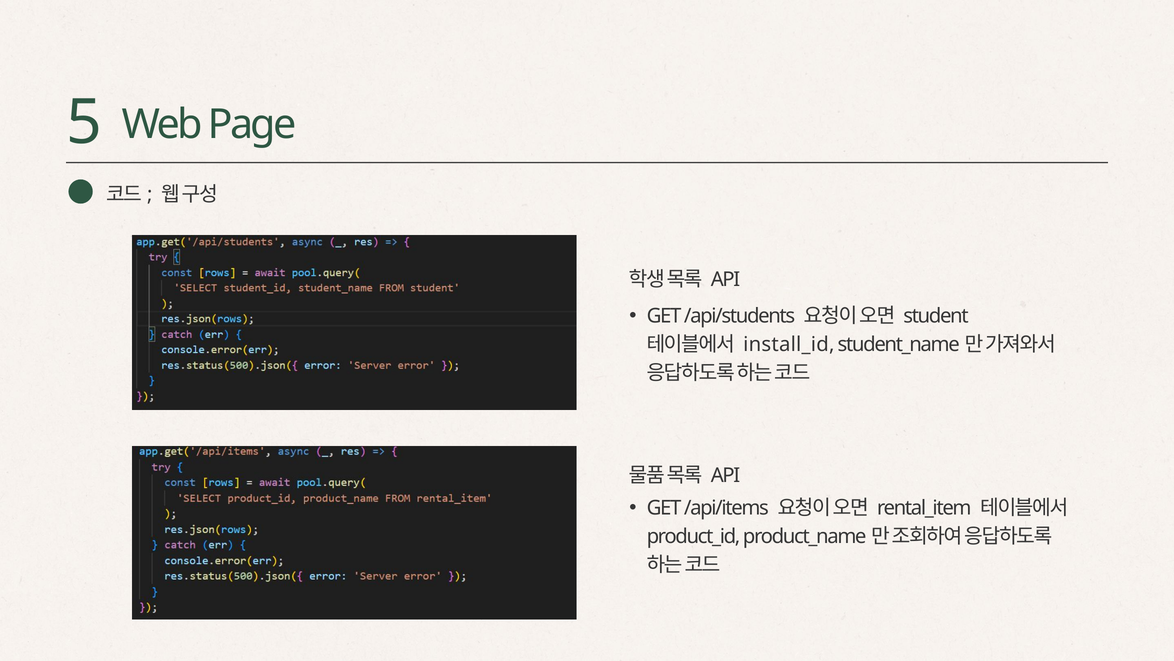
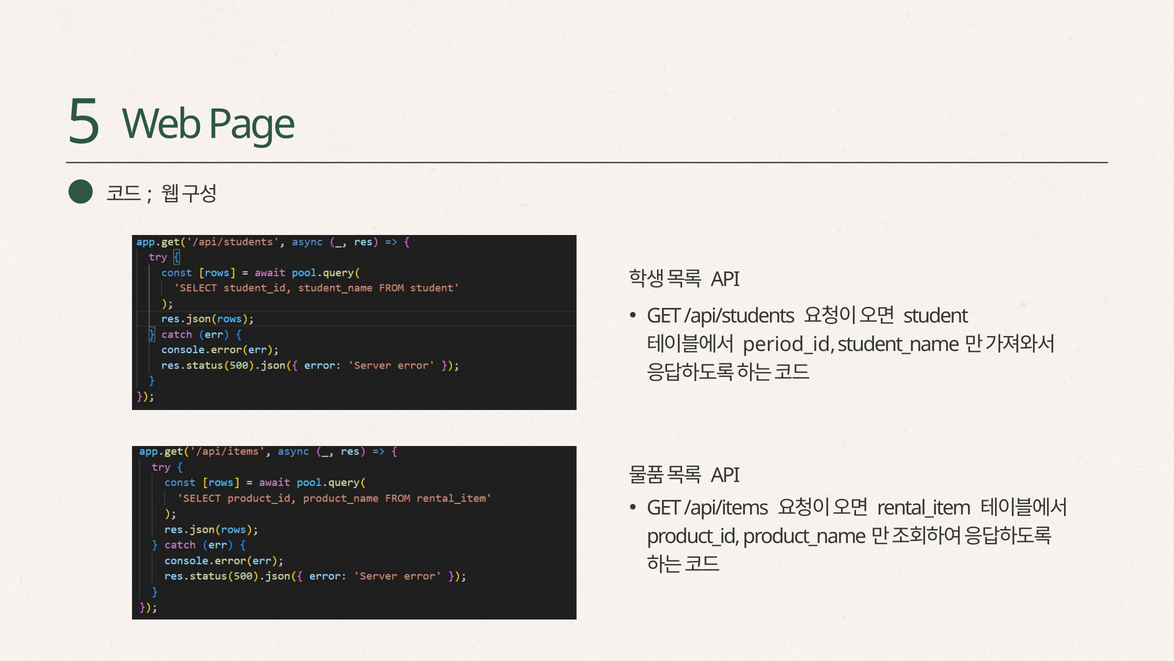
install_id: install_id -> period_id (789, 344)
